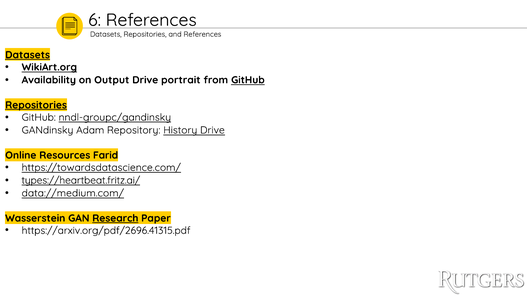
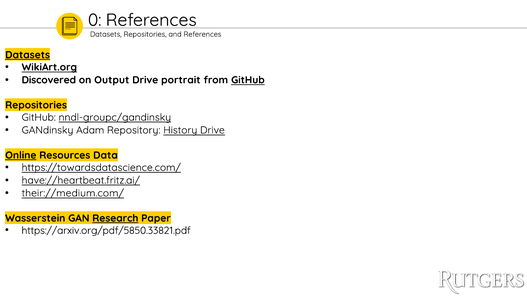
6: 6 -> 0 (95, 20)
Availability: Availability -> Discovered (49, 80)
Repositories underline: present -> none (36, 105)
Online underline: none -> present (21, 155)
Farid: Farid -> Data (105, 155)
types://heartbeat.fritz.ai/: types://heartbeat.fritz.ai/ -> have://heartbeat.fritz.ai/ (81, 181)
data://medium.com/: data://medium.com/ -> their://medium.com/ (73, 193)
https://arxiv.org/pdf/2696.41315.pdf: https://arxiv.org/pdf/2696.41315.pdf -> https://arxiv.org/pdf/5850.33821.pdf (106, 231)
